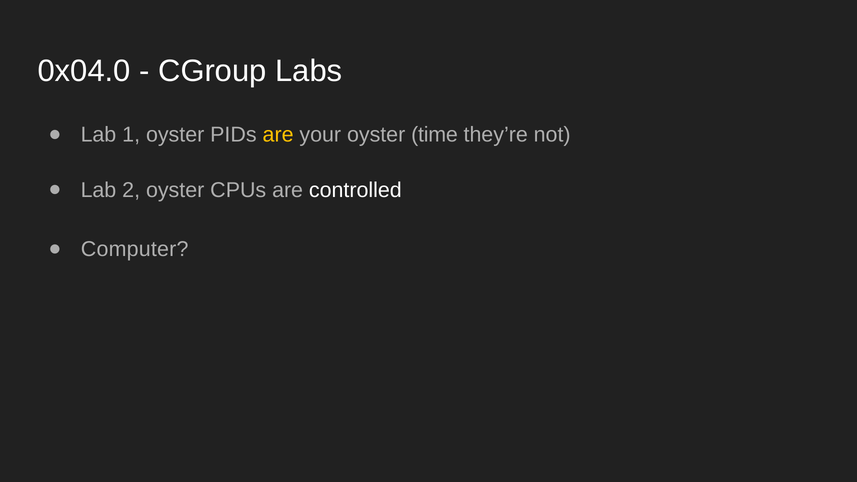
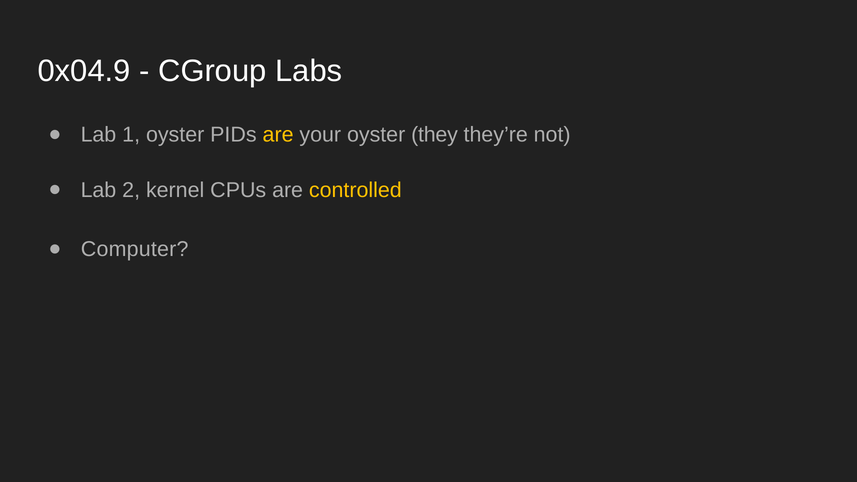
0x04.0: 0x04.0 -> 0x04.9 (84, 71)
time: time -> they (435, 135)
2 oyster: oyster -> kernel (175, 190)
controlled colour: white -> yellow (355, 190)
